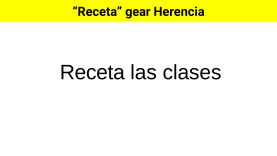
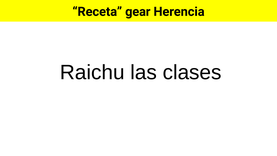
Receta: Receta -> Raichu (92, 72)
